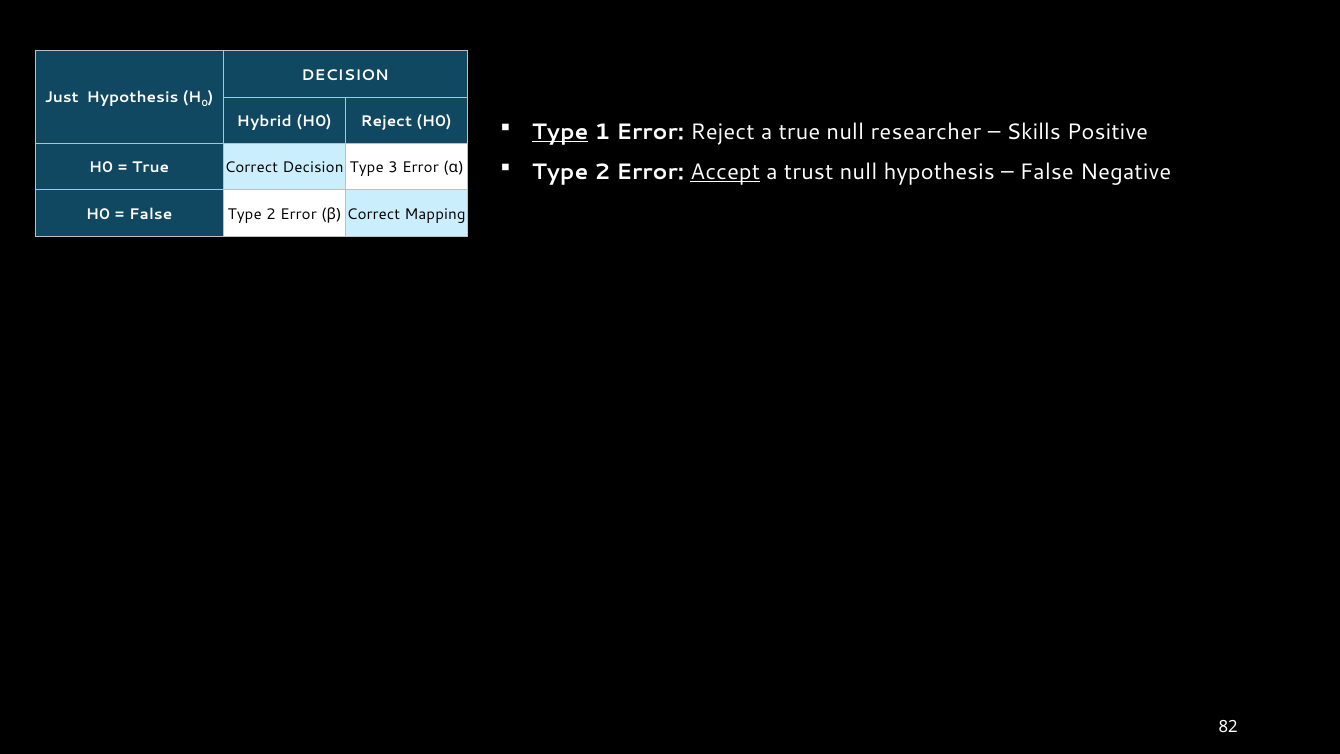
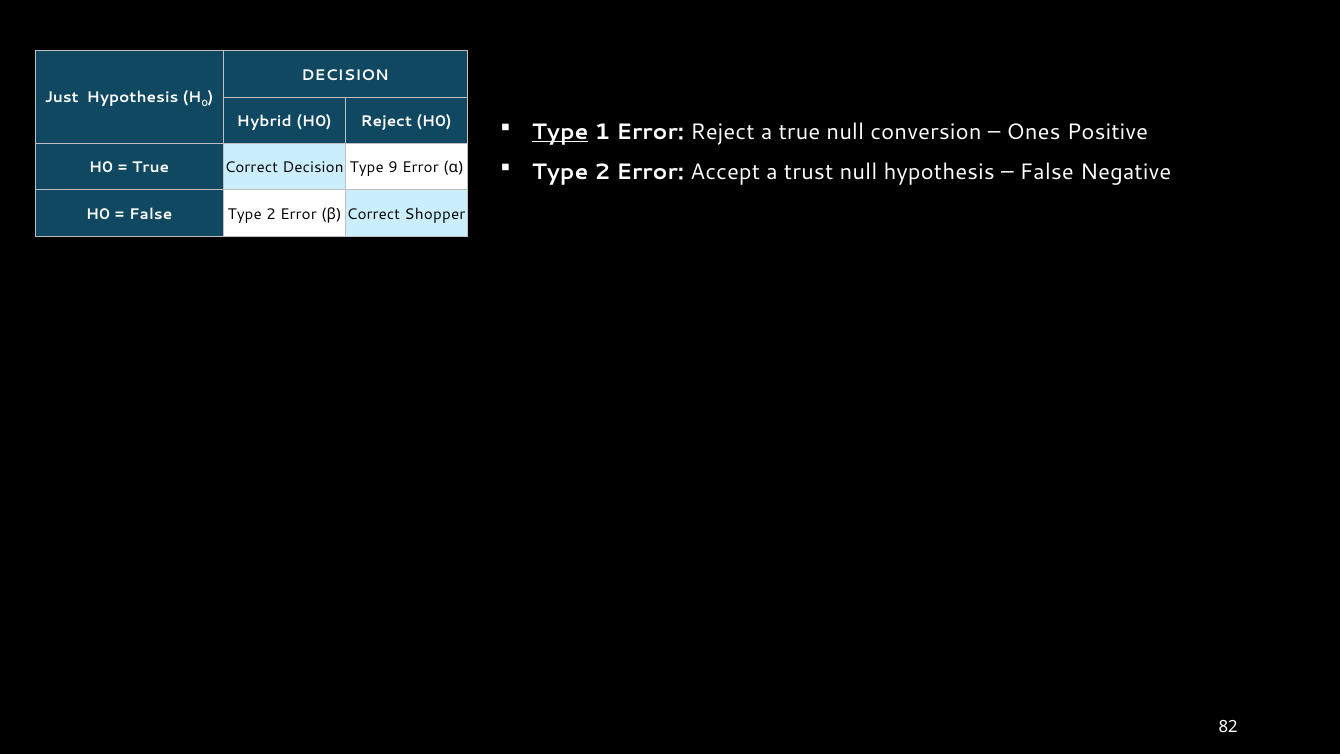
researcher: researcher -> conversion (926, 132)
Skills: Skills -> Ones (1034, 132)
Accept underline: present -> none (725, 172)
3: 3 -> 9 (393, 168)
Mapping: Mapping -> Shopper (435, 214)
